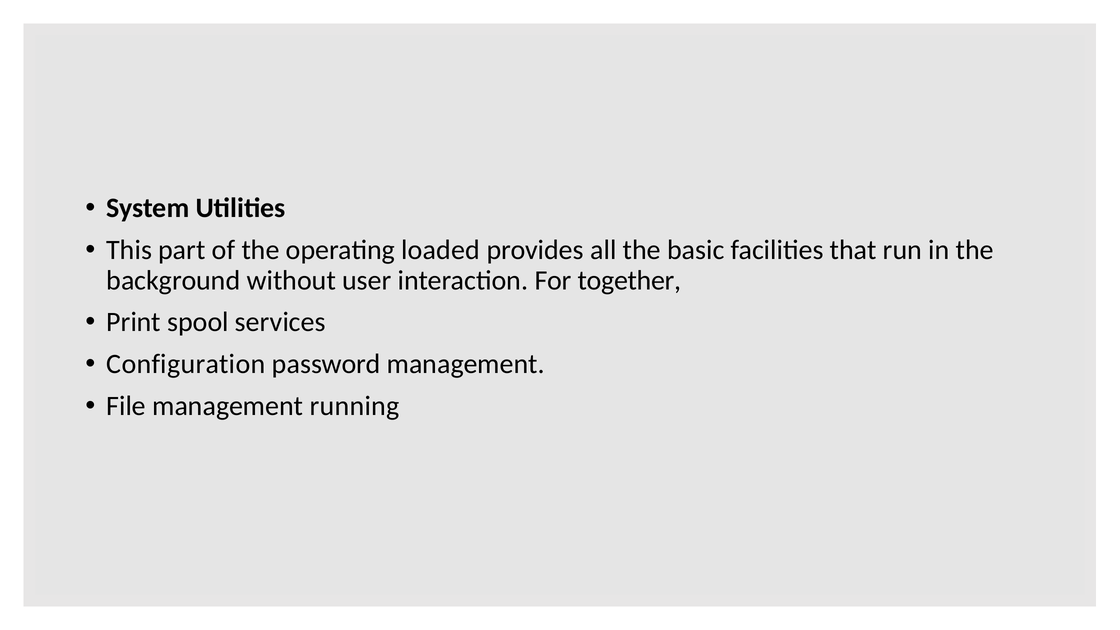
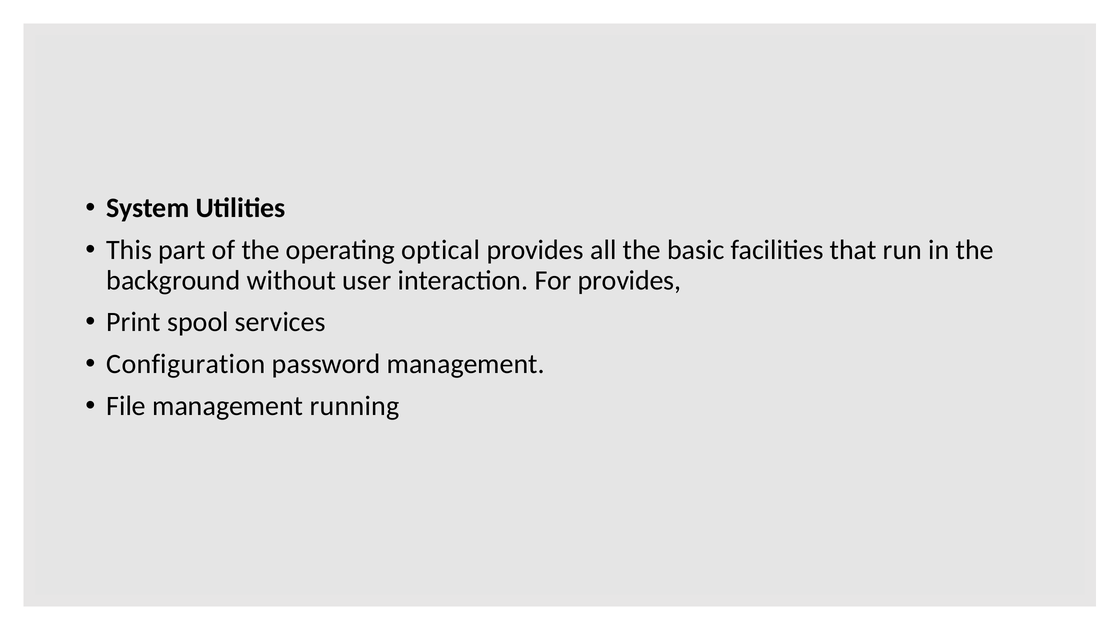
loaded: loaded -> optical (441, 250)
For together: together -> provides (629, 280)
